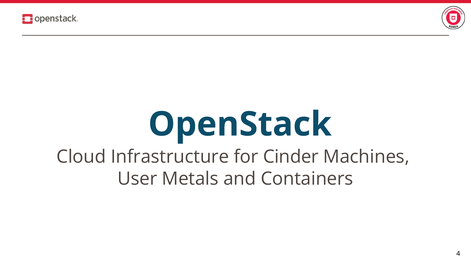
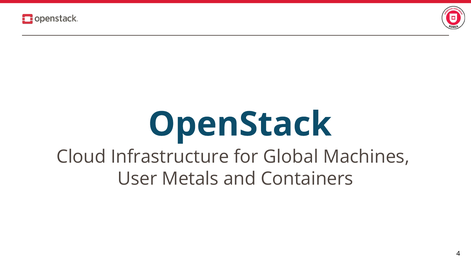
Cinder: Cinder -> Global (291, 157)
